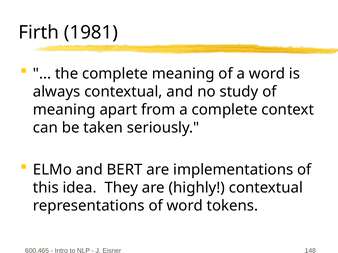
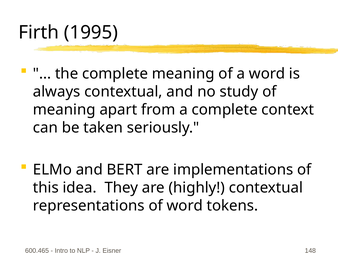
1981: 1981 -> 1995 (91, 33)
